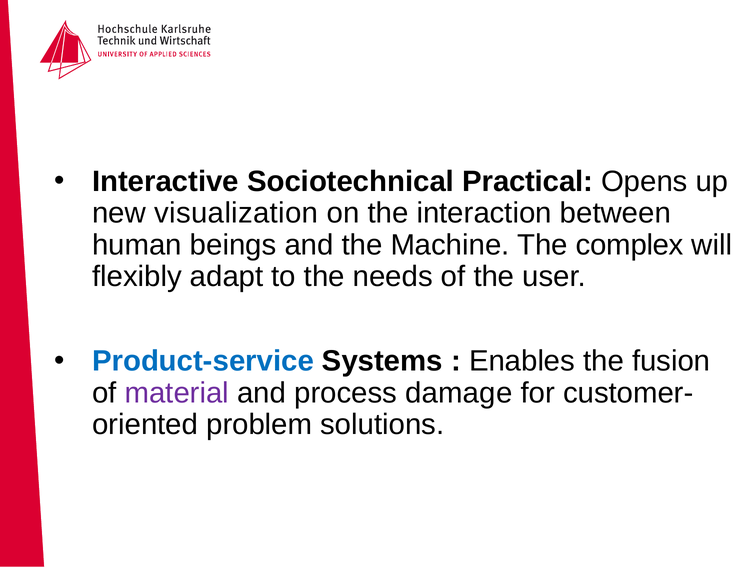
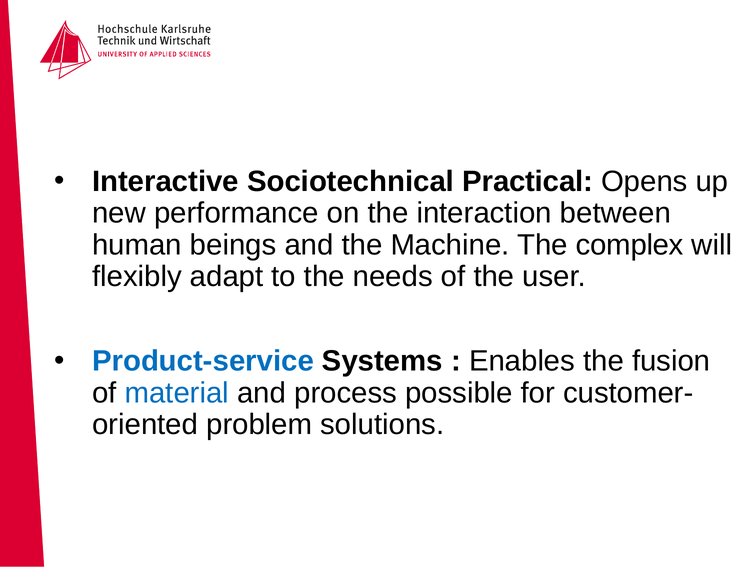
visualization: visualization -> performance (236, 213)
material colour: purple -> blue (177, 393)
damage: damage -> possible (459, 393)
